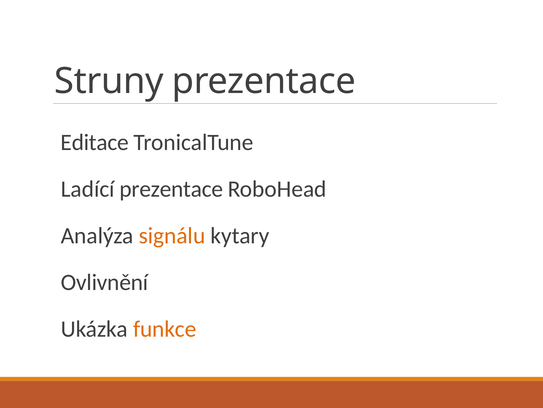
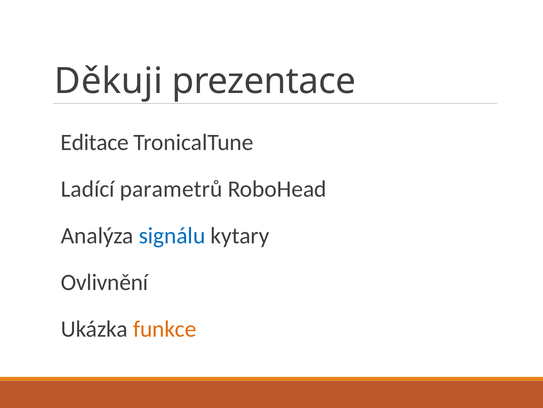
Struny: Struny -> Děkuji (109, 81)
Ladící prezentace: prezentace -> parametrů (171, 189)
signálu colour: orange -> blue (172, 235)
